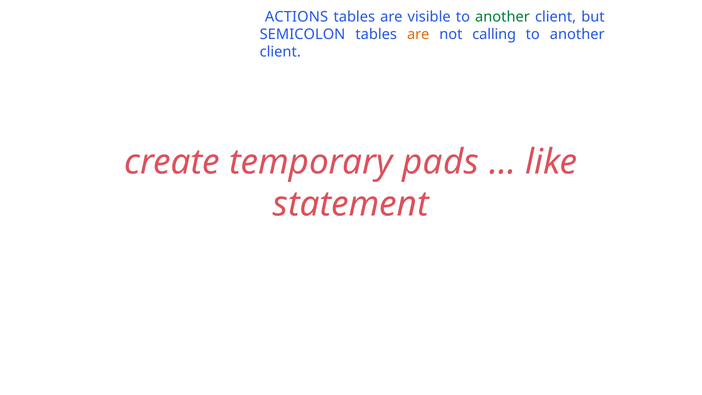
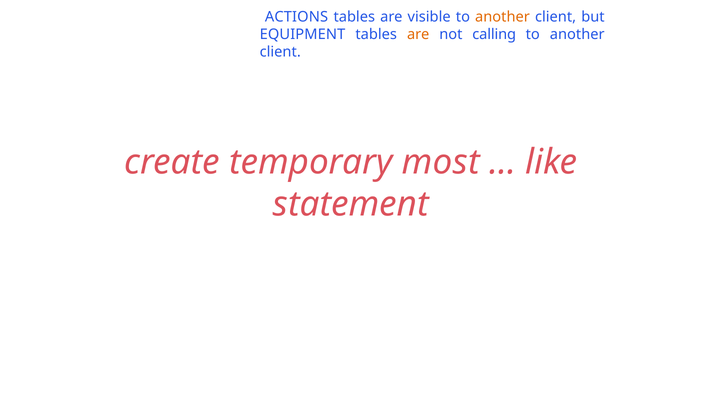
another colour: green -> orange (502, 17)
SEMICOLON: SEMICOLON -> EQUIPMENT (302, 34)
pads: pads -> most (441, 162)
